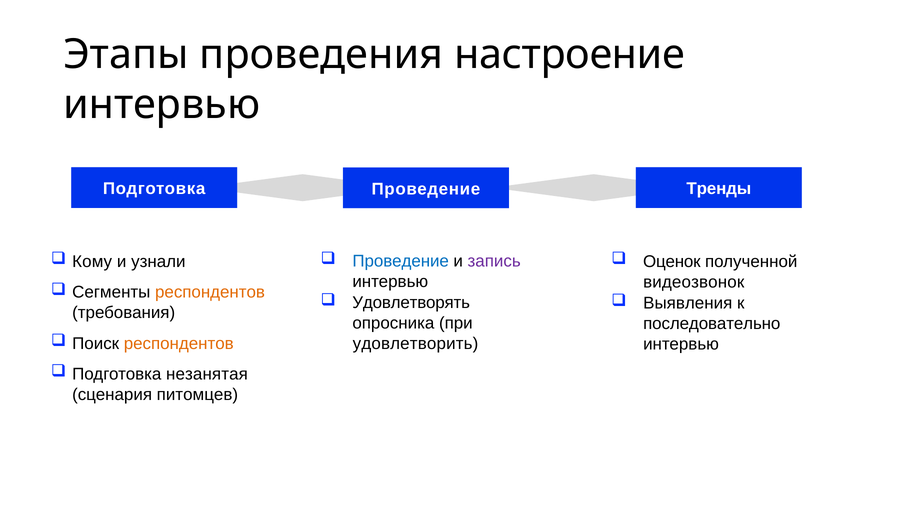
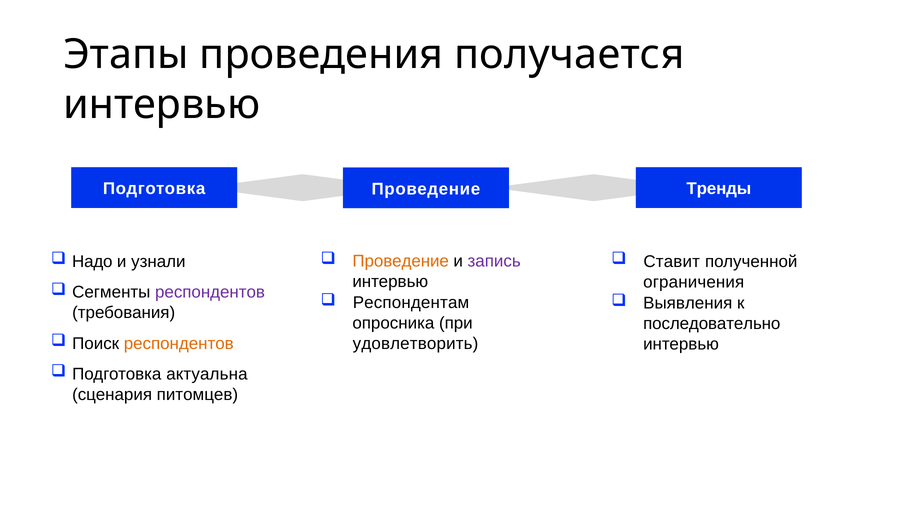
настроение: настроение -> получается (569, 55)
Проведение colour: blue -> orange (401, 261)
Кому: Кому -> Надо (92, 261)
Оценок: Оценок -> Ставит (672, 261)
видеозвонок: видеозвонок -> ограничения (694, 282)
респондентов colour: orange -> purple (210, 292)
Удовлетворять: Удовлетворять -> Респондентам (411, 303)
незанятая: незанятая -> актуальна (207, 374)
